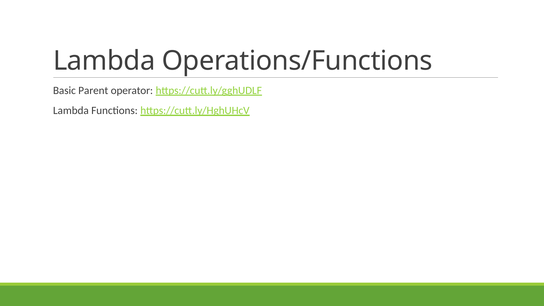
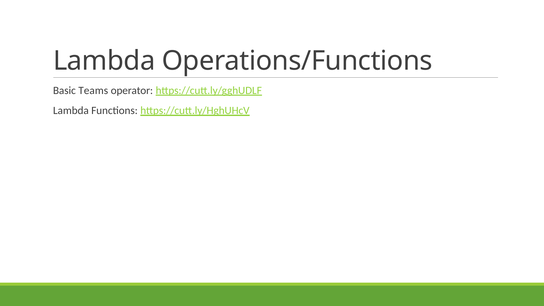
Parent: Parent -> Teams (93, 91)
